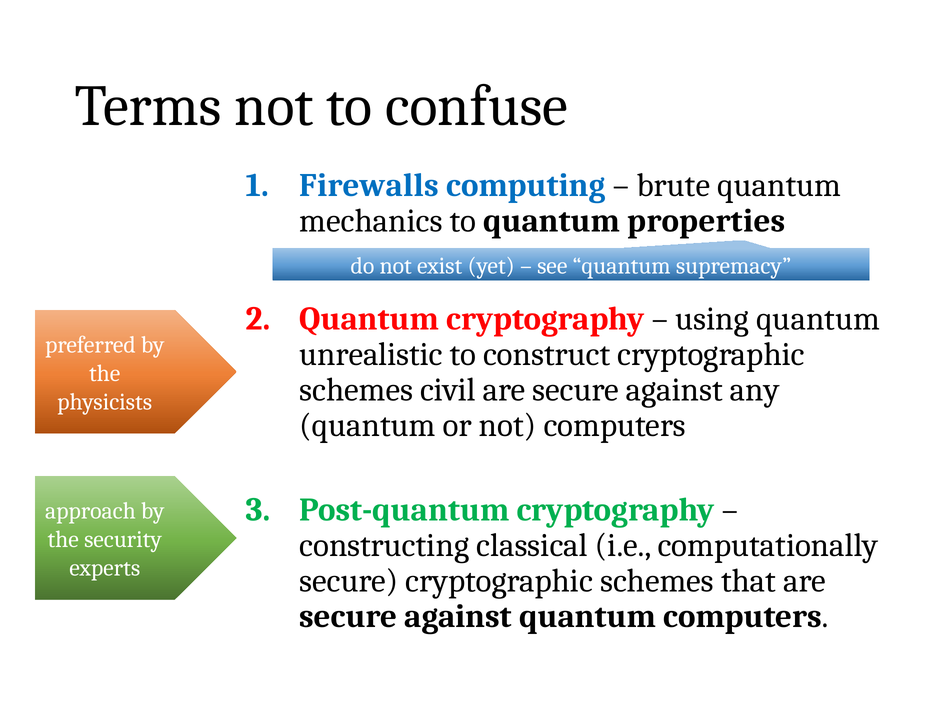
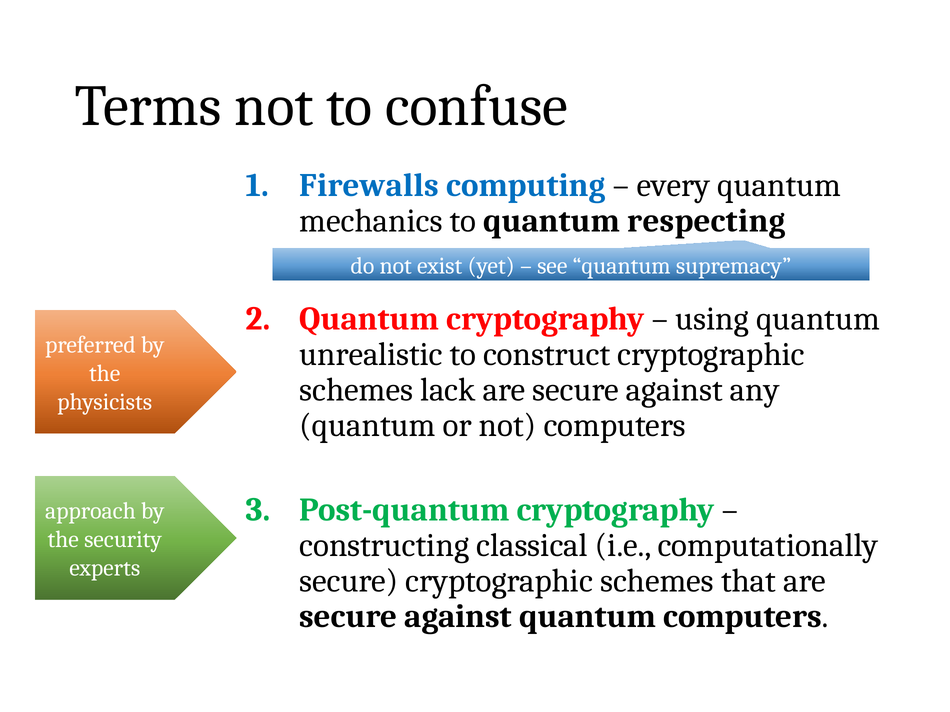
brute: brute -> every (673, 186)
properties: properties -> respecting (706, 221)
civil: civil -> lack (448, 390)
